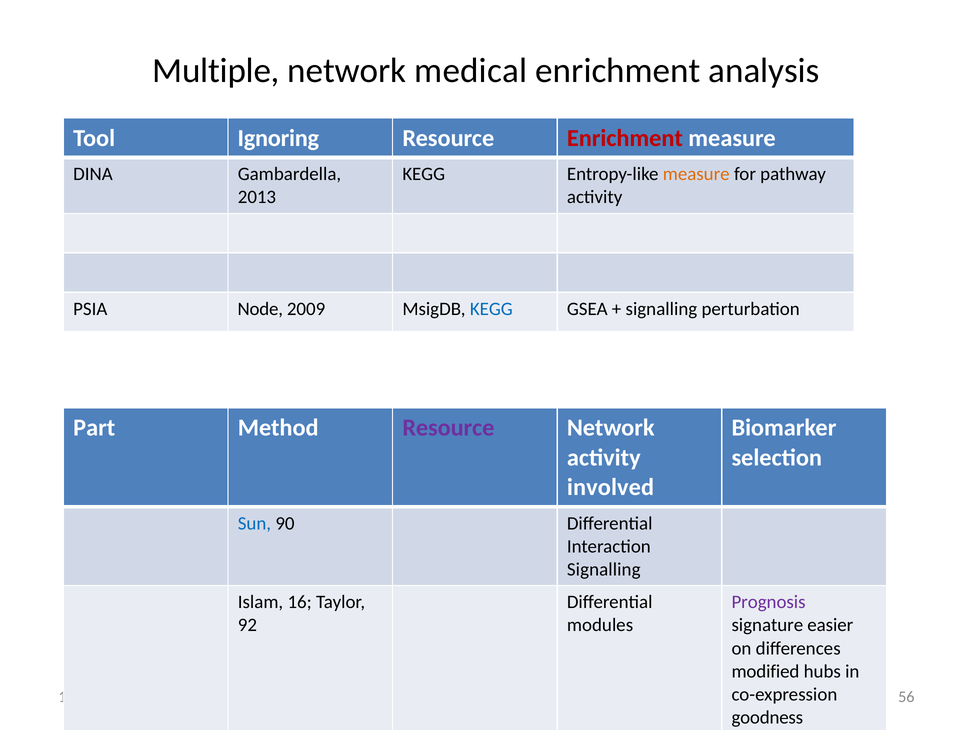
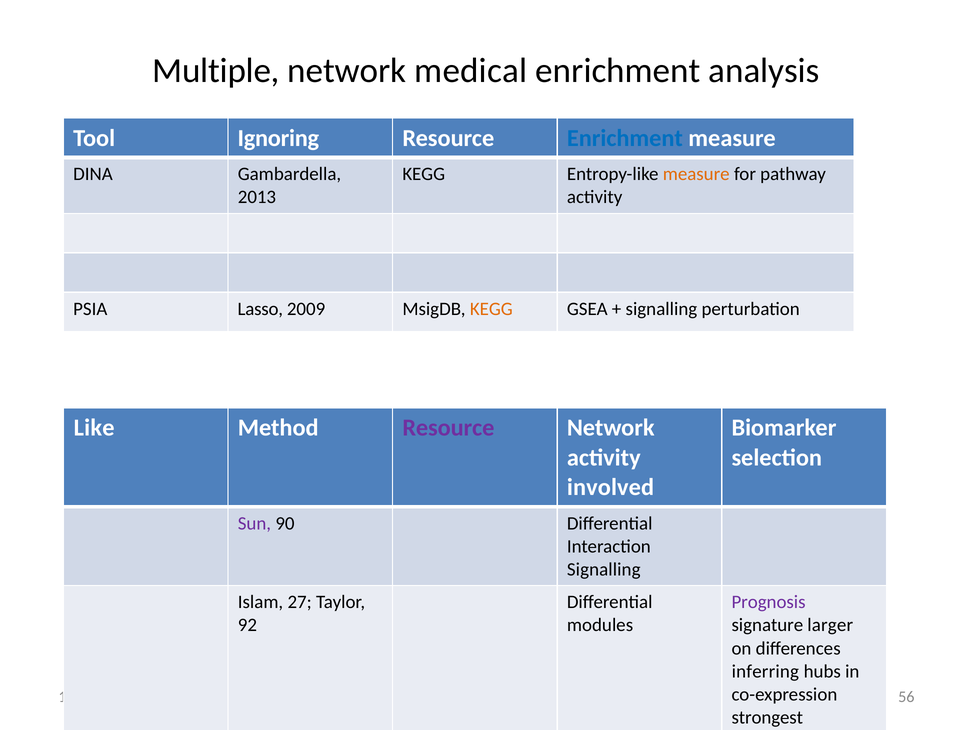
Enrichment colour: red -> blue (625, 138)
Node: Node -> Lasso (260, 309)
KEGG colour: blue -> orange (491, 309)
Part: Part -> Like (94, 428)
Sun colour: blue -> purple (254, 523)
16: 16 -> 27 (300, 602)
easier: easier -> larger (830, 625)
modified: modified -> inferring (765, 671)
goodness: goodness -> strongest (767, 717)
